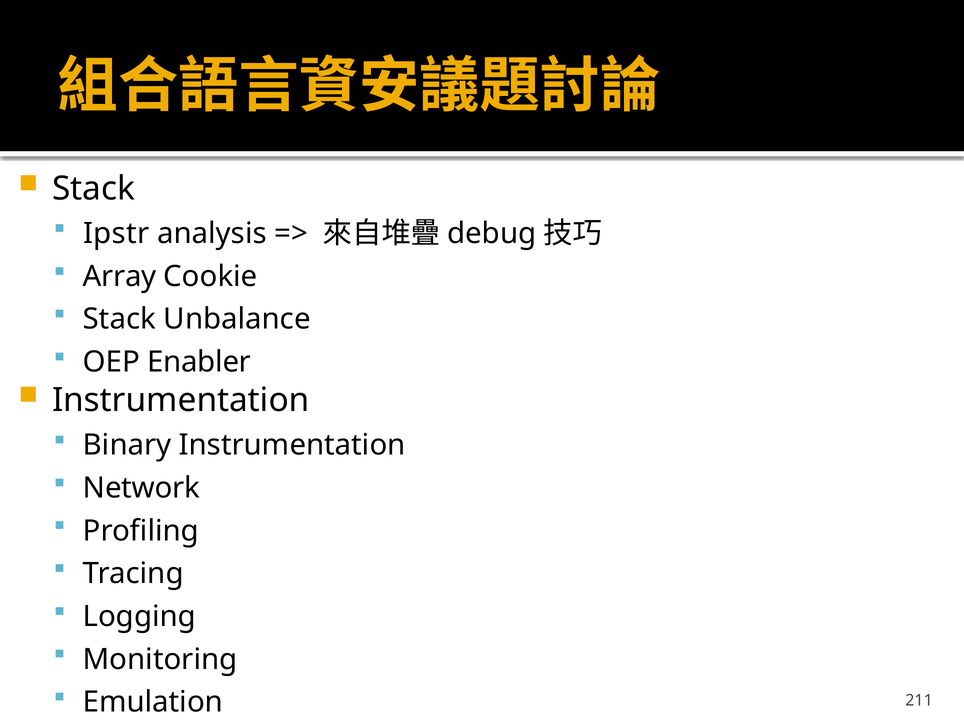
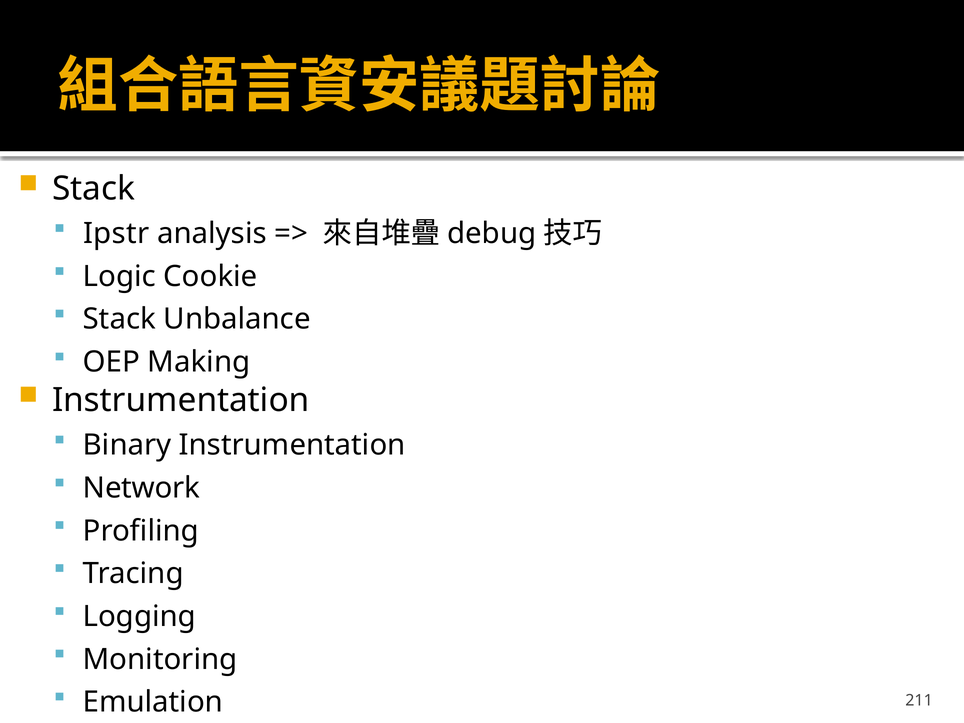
Array: Array -> Logic (119, 276)
Enabler: Enabler -> Making (199, 362)
